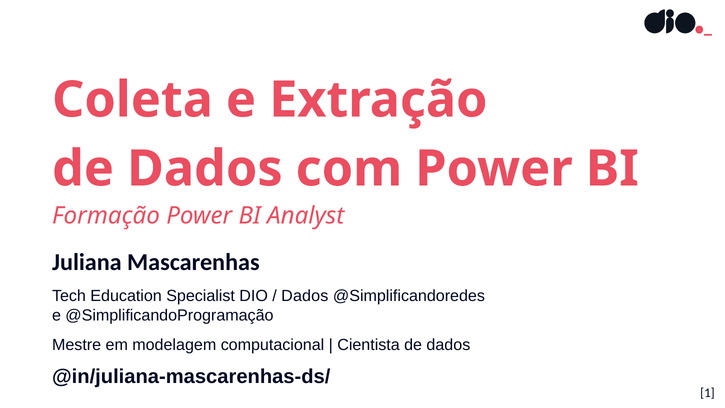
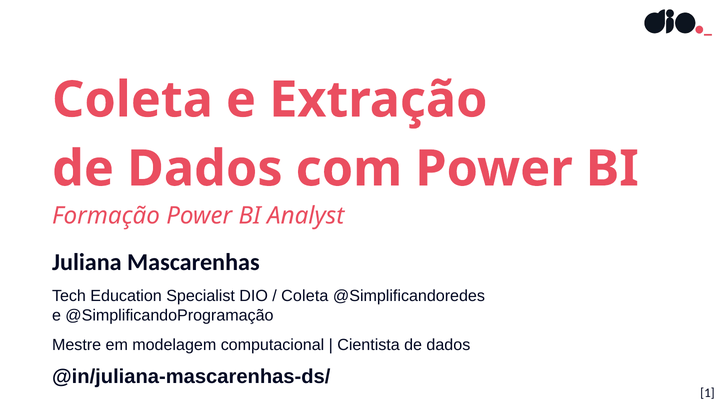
Dados: Dados -> Coleta (305, 296)
